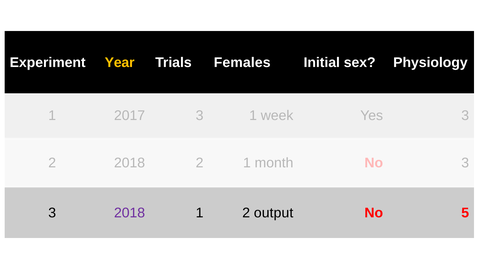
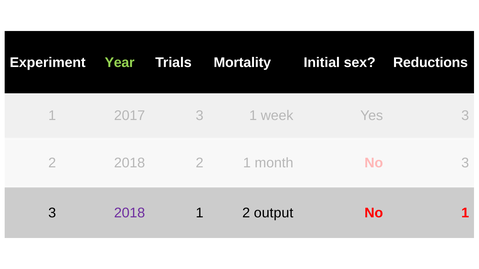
Year colour: yellow -> light green (120, 63)
Females: Females -> Mortality (242, 63)
Physiology: Physiology -> Reductions (431, 63)
No 5: 5 -> 1 (465, 213)
